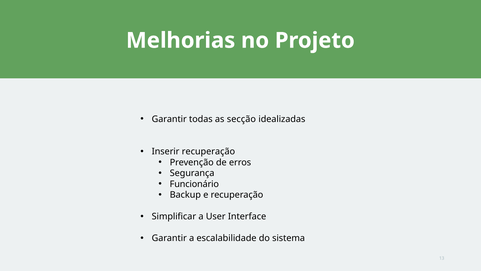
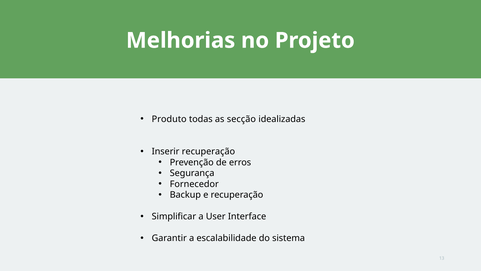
Garantir: Garantir -> Produto (169, 119)
Funcionário: Funcionário -> Fornecedor (194, 184)
